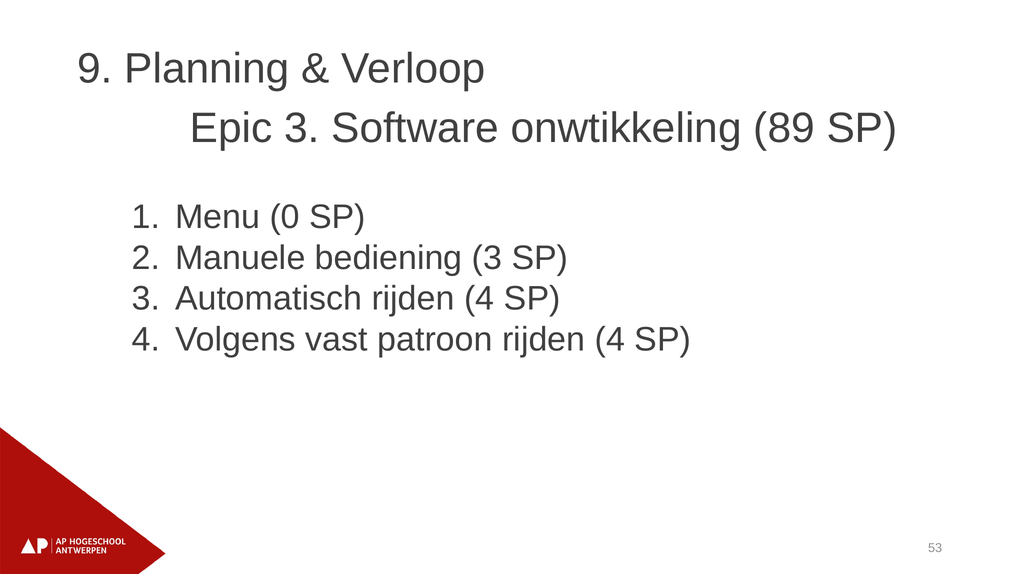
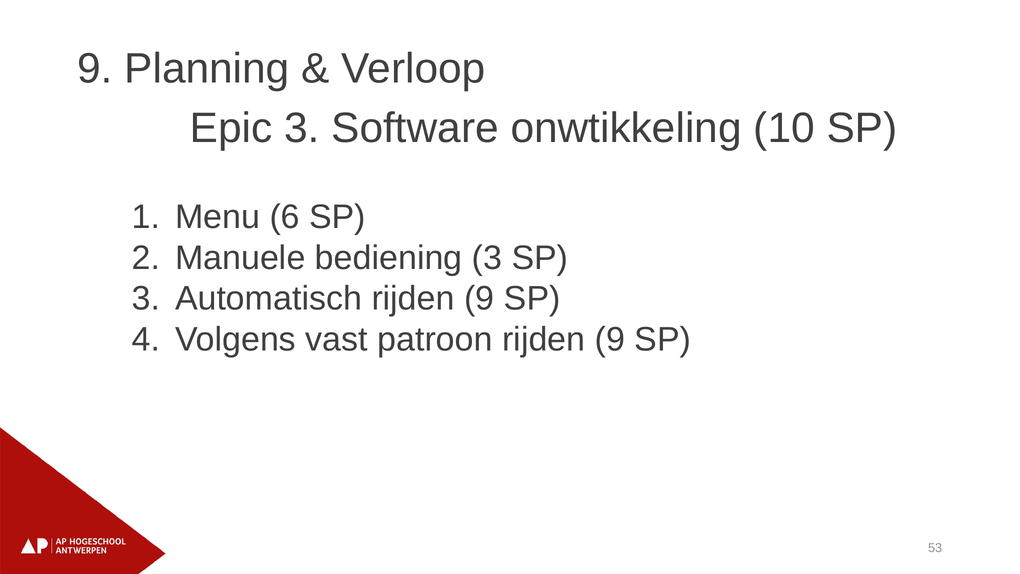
89: 89 -> 10 (784, 128)
0: 0 -> 6 (285, 217)
Automatisch rijden 4: 4 -> 9 (479, 299)
patroon rijden 4: 4 -> 9 (610, 339)
